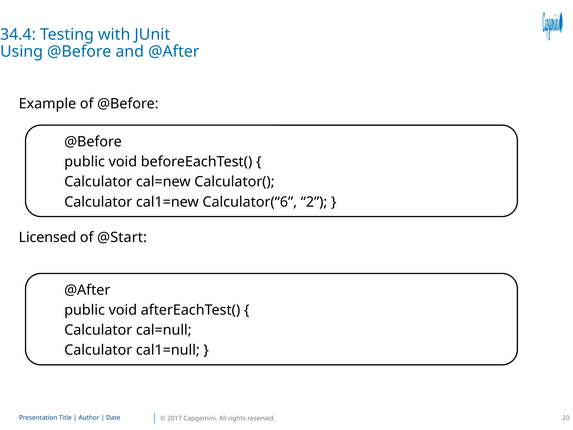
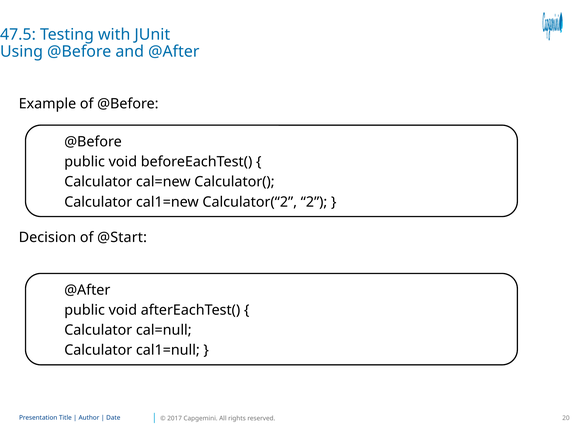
34.4: 34.4 -> 47.5 (18, 34)
Calculator(“6: Calculator(“6 -> Calculator(“2 (250, 202)
Licensed: Licensed -> Decision (47, 237)
